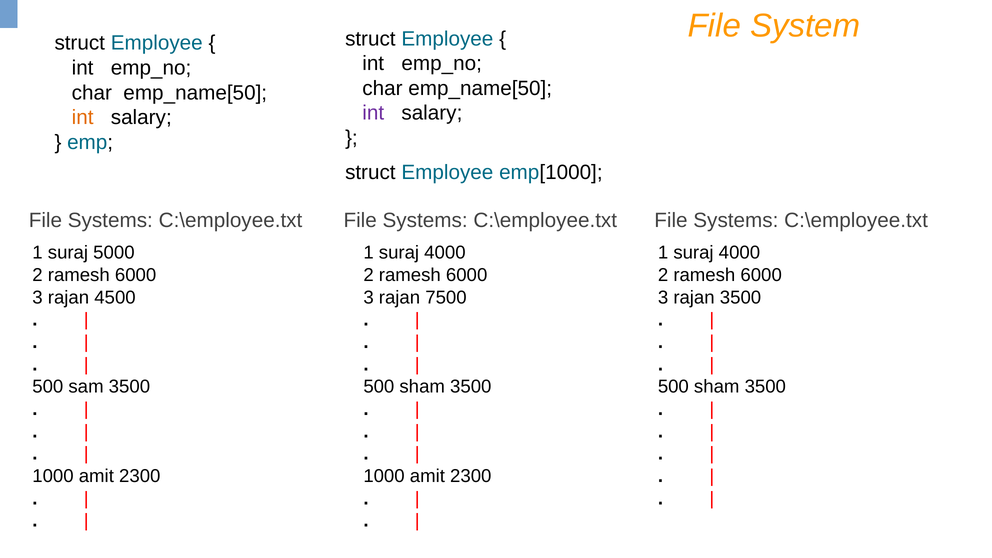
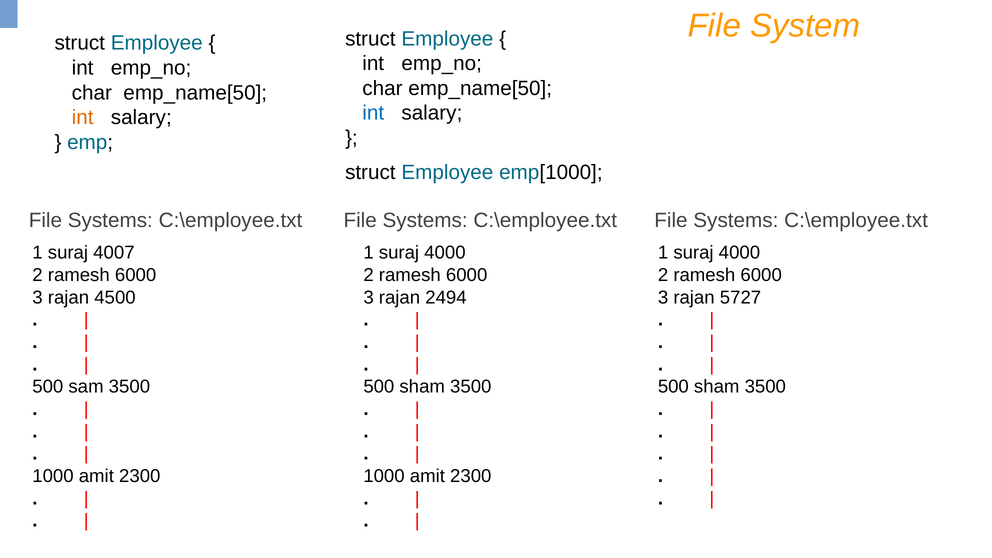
int colour: purple -> blue (373, 113)
5000: 5000 -> 4007 (114, 253)
7500: 7500 -> 2494 (446, 297)
rajan 3500: 3500 -> 5727 (741, 297)
